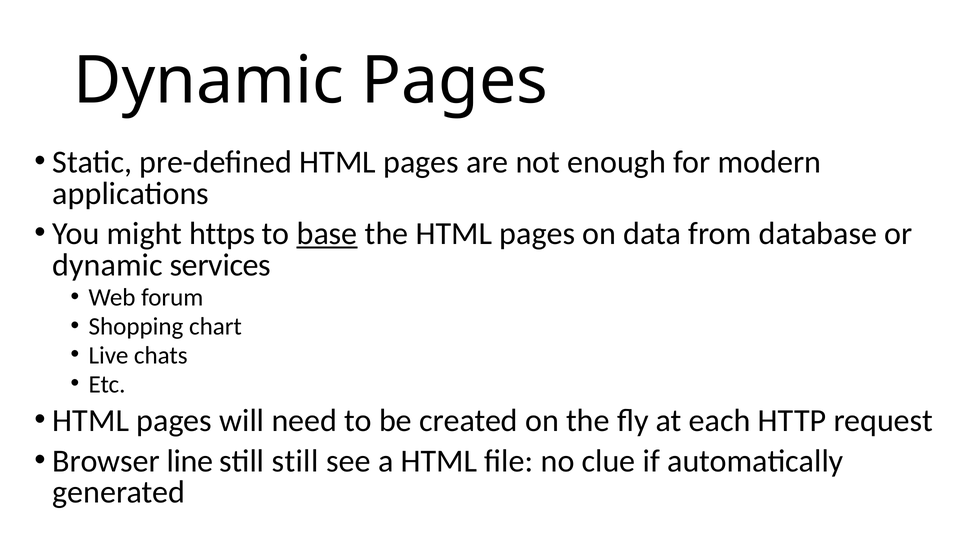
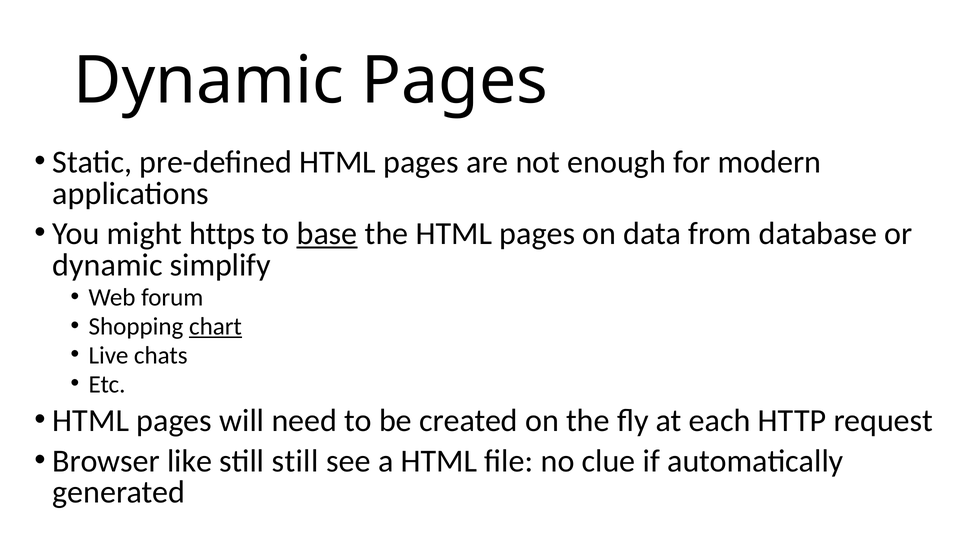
services: services -> simplify (220, 265)
chart underline: none -> present (215, 326)
line: line -> like (190, 461)
